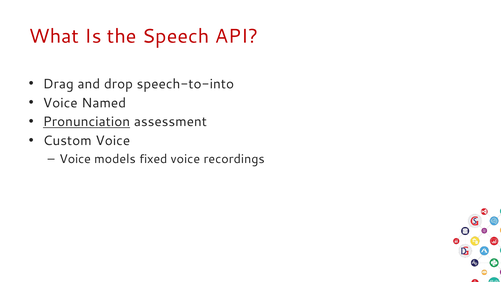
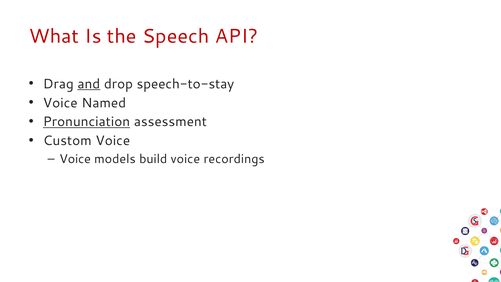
and underline: none -> present (89, 84)
speech-to-into: speech-to-into -> speech-to-stay (185, 84)
fixed: fixed -> build (153, 159)
